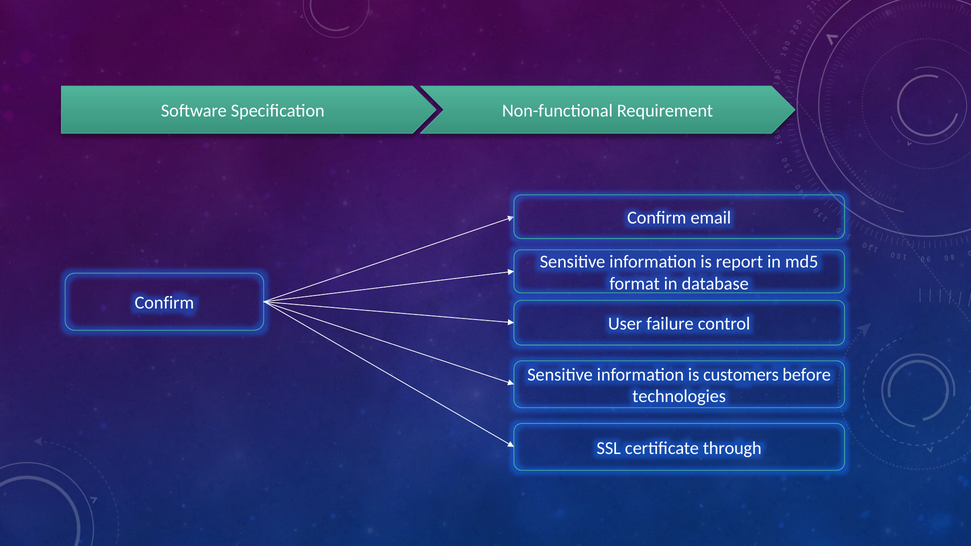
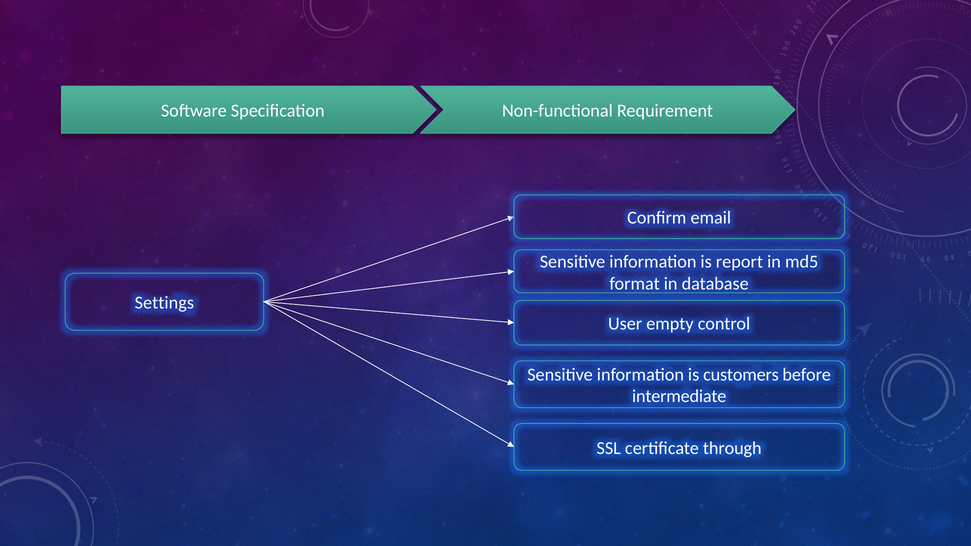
Confirm: Confirm -> Settings (164, 303)
failure: failure -> empty (670, 324)
technologies: technologies -> intermediate (679, 397)
